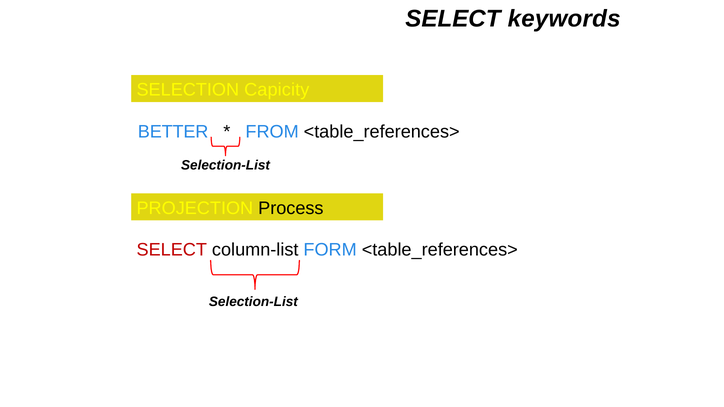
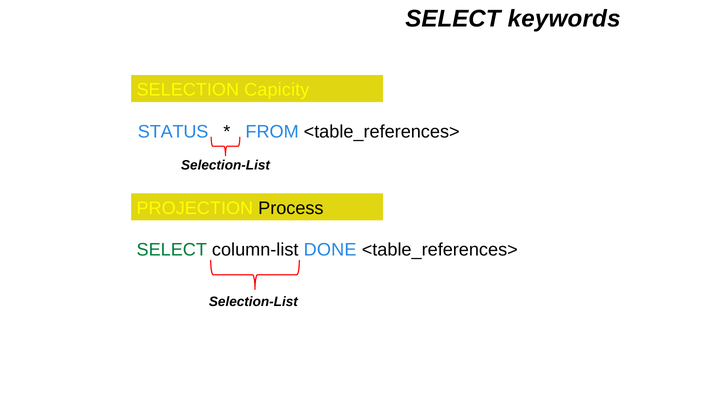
BETTER: BETTER -> STATUS (173, 132)
SELECT colour: red -> green (172, 250)
FORM: FORM -> DONE (330, 250)
